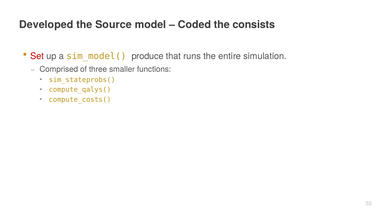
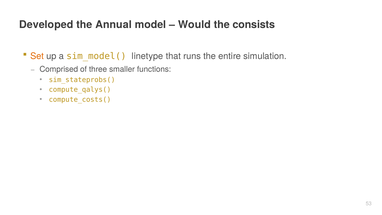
Source: Source -> Annual (114, 25)
Coded: Coded -> Would (194, 25)
Set colour: red -> orange (37, 56)
produce: produce -> linetype (147, 56)
